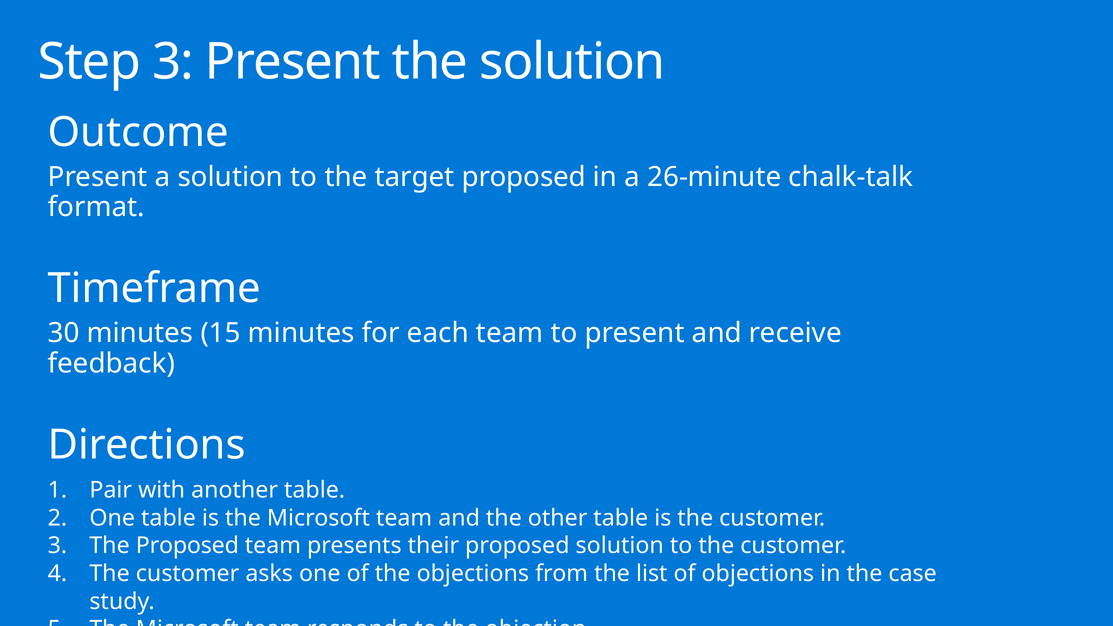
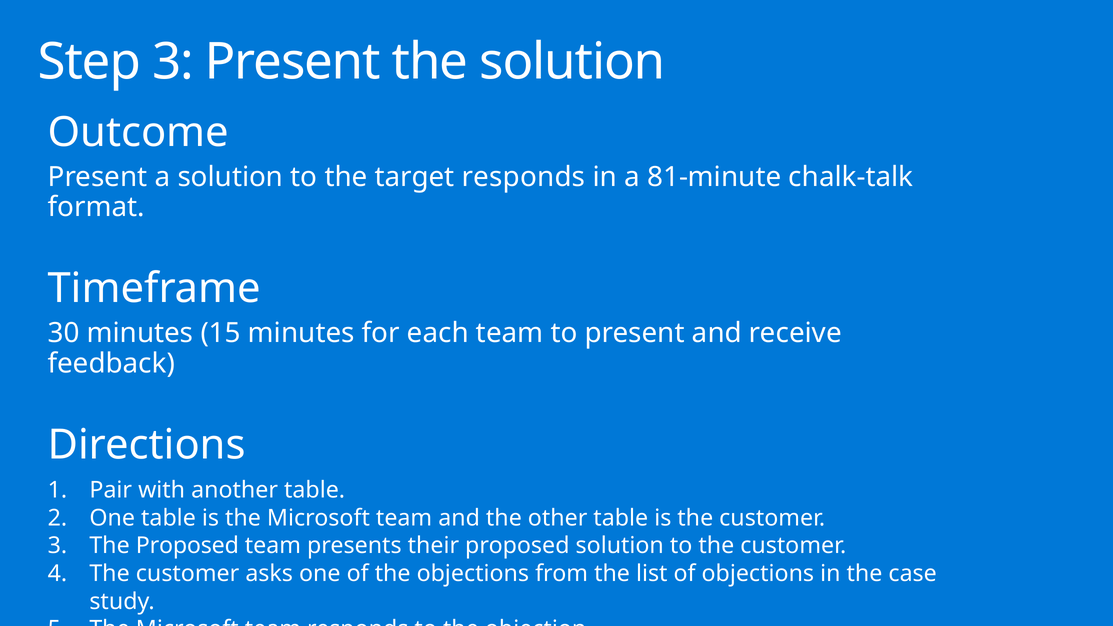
target proposed: proposed -> responds (523, 177)
26-minute: 26-minute -> 81-minute (714, 177)
